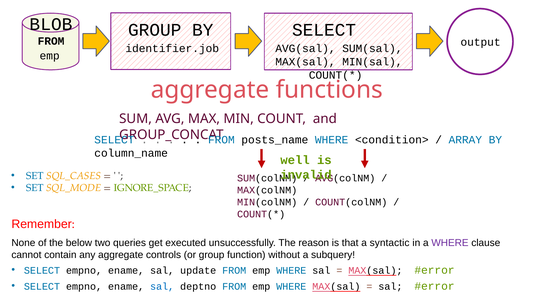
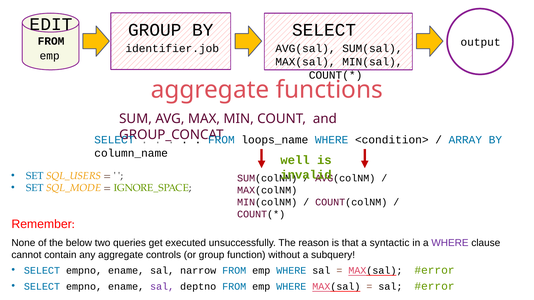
BLOB: BLOB -> EDIT (51, 24)
posts_name: posts_name -> loops_name (275, 140)
SQL_CASES: SQL_CASES -> SQL_USERS (74, 176)
update: update -> narrow (198, 271)
sal colour: blue -> purple (162, 287)
